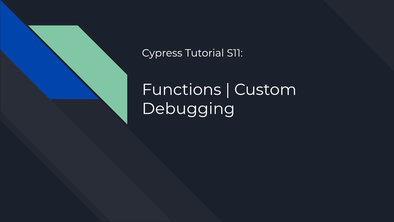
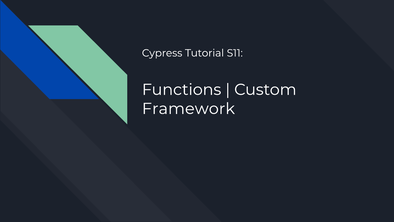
Debugging: Debugging -> Framework (188, 109)
